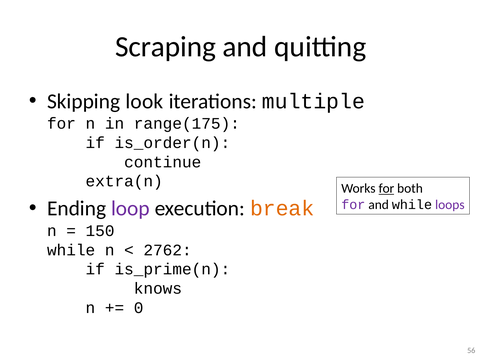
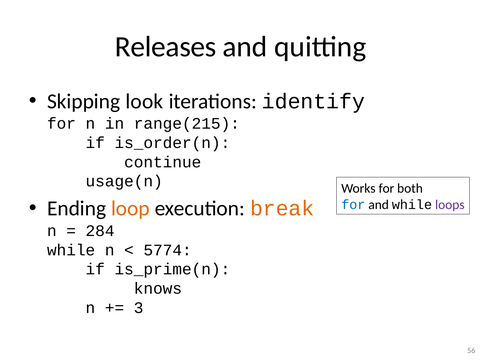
Scraping: Scraping -> Releases (166, 47)
multiple: multiple -> identify (313, 101)
range(175: range(175 -> range(215 (187, 123)
extra(n: extra(n -> usage(n (124, 181)
for underline: present -> none (386, 188)
loop colour: purple -> orange (130, 208)
for colour: purple -> blue (353, 204)
150: 150 -> 284 (100, 230)
2762: 2762 -> 5774 (168, 250)
0: 0 -> 3 (139, 308)
